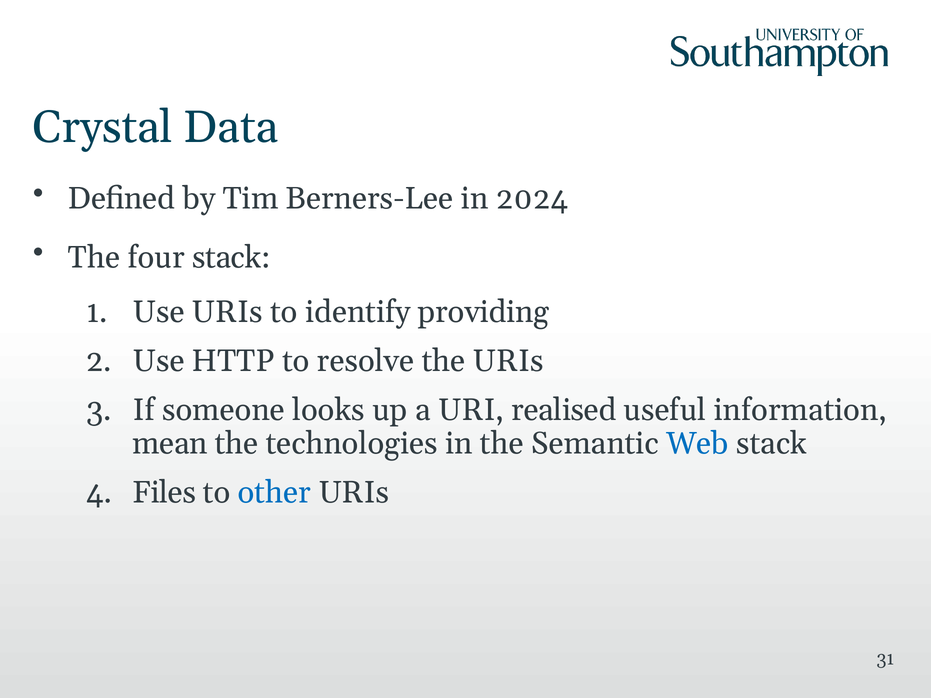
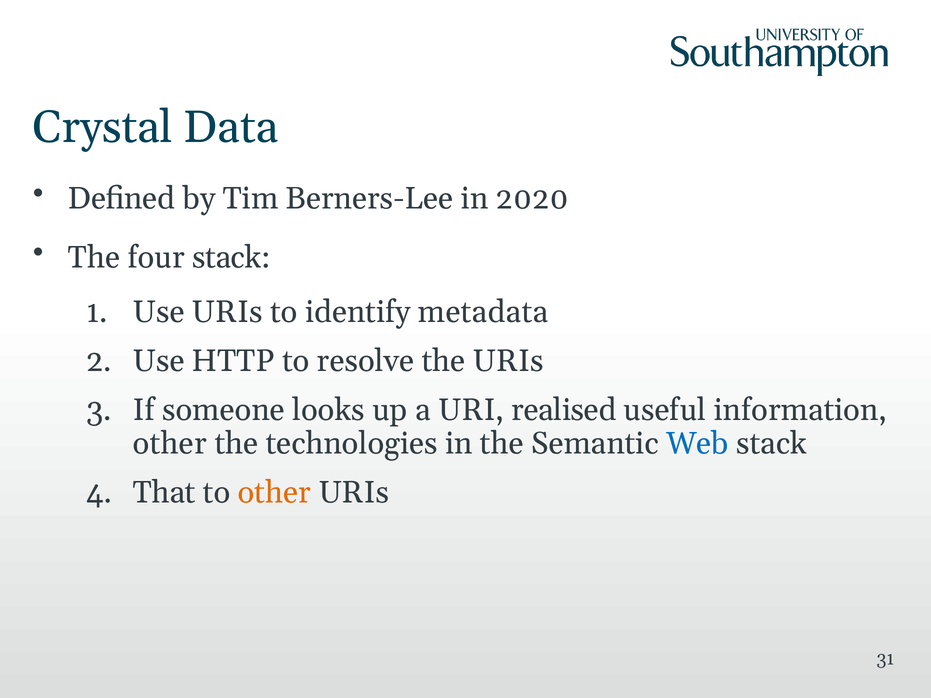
2024: 2024 -> 2020 (532, 199)
providing: providing -> metadata (483, 312)
mean: mean -> other (170, 444)
Files: Files -> That (164, 493)
other colour: blue -> orange (274, 493)
